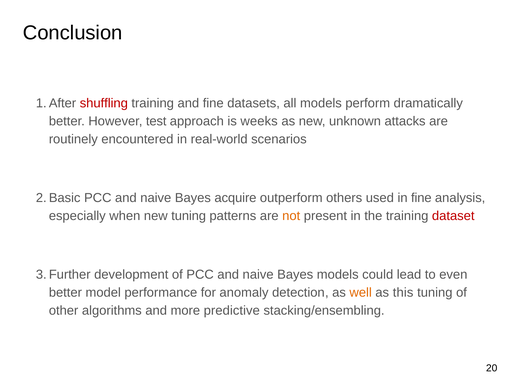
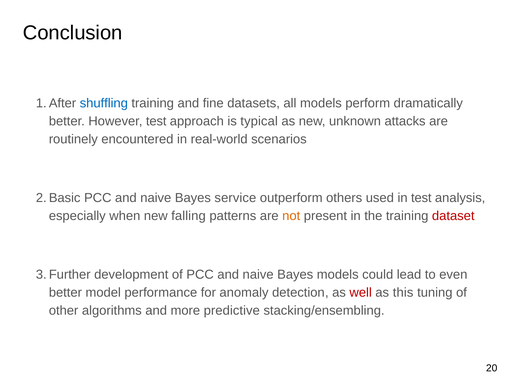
shuffling colour: red -> blue (104, 103)
weeks: weeks -> typical (259, 121)
acquire: acquire -> service (235, 198)
in fine: fine -> test (421, 198)
new tuning: tuning -> falling (189, 216)
well colour: orange -> red (361, 293)
